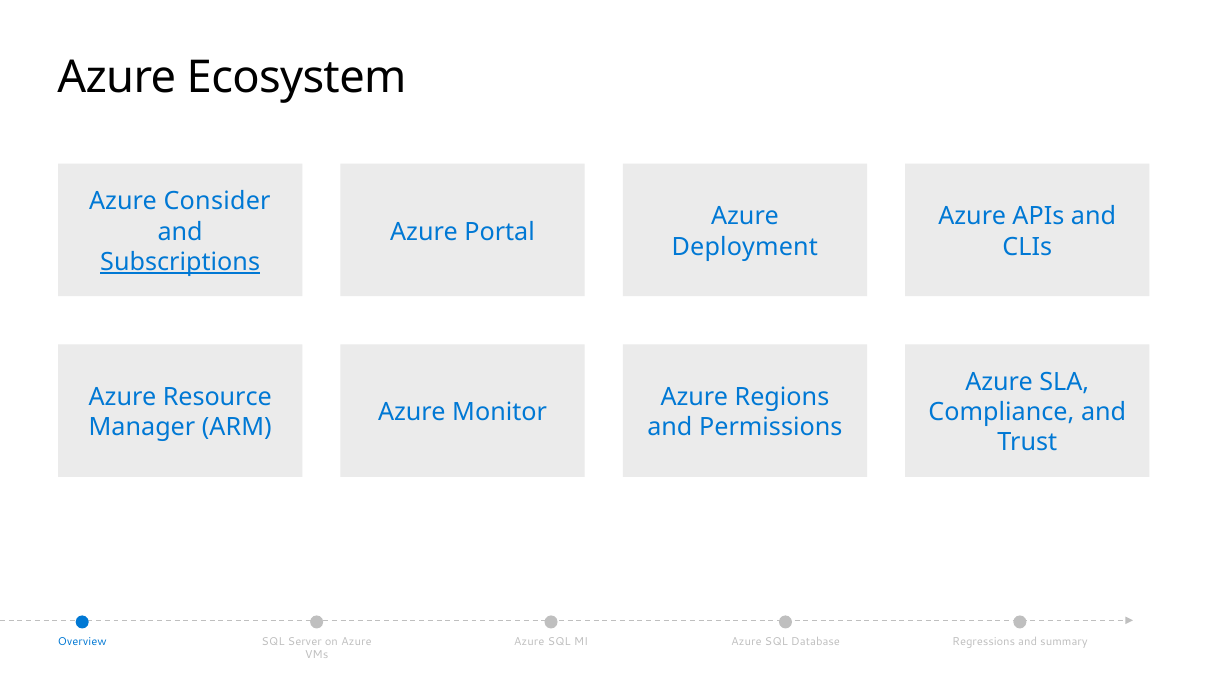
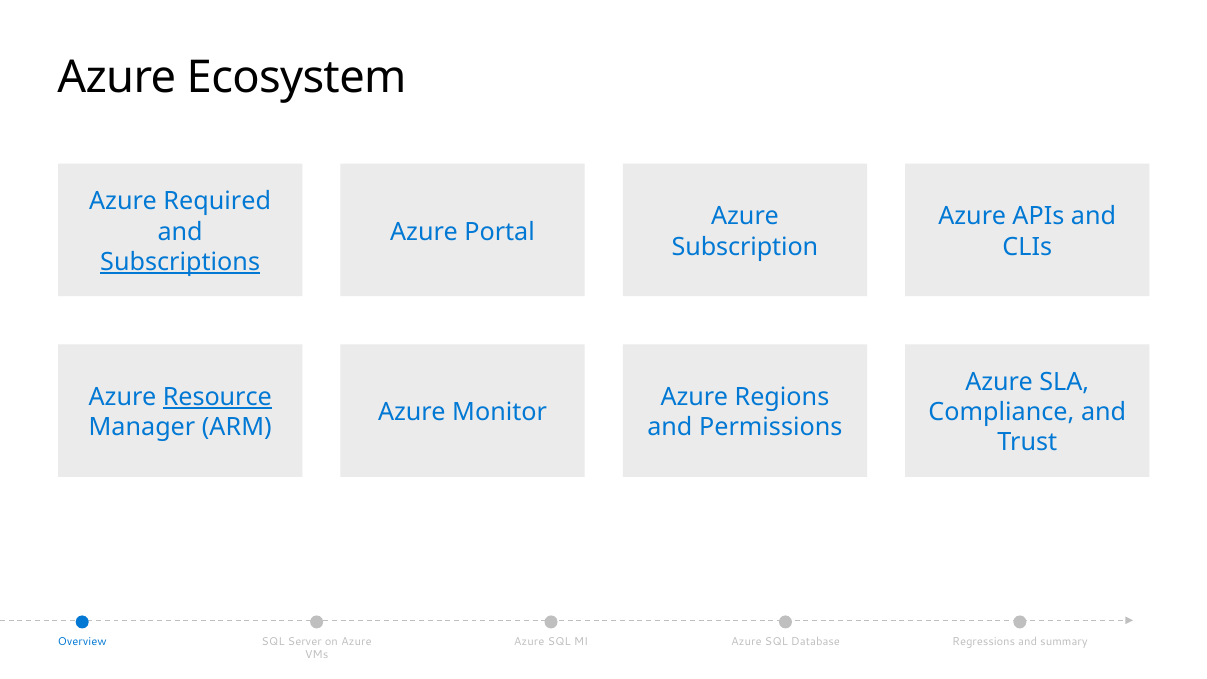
Consider: Consider -> Required (217, 202)
Deployment: Deployment -> Subscription (745, 247)
Resource underline: none -> present (217, 397)
